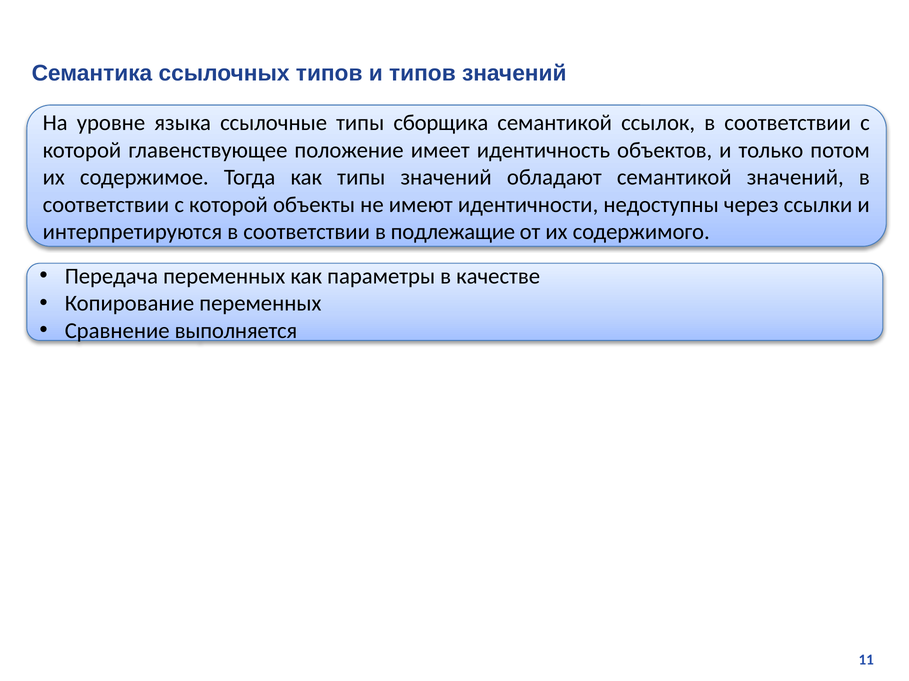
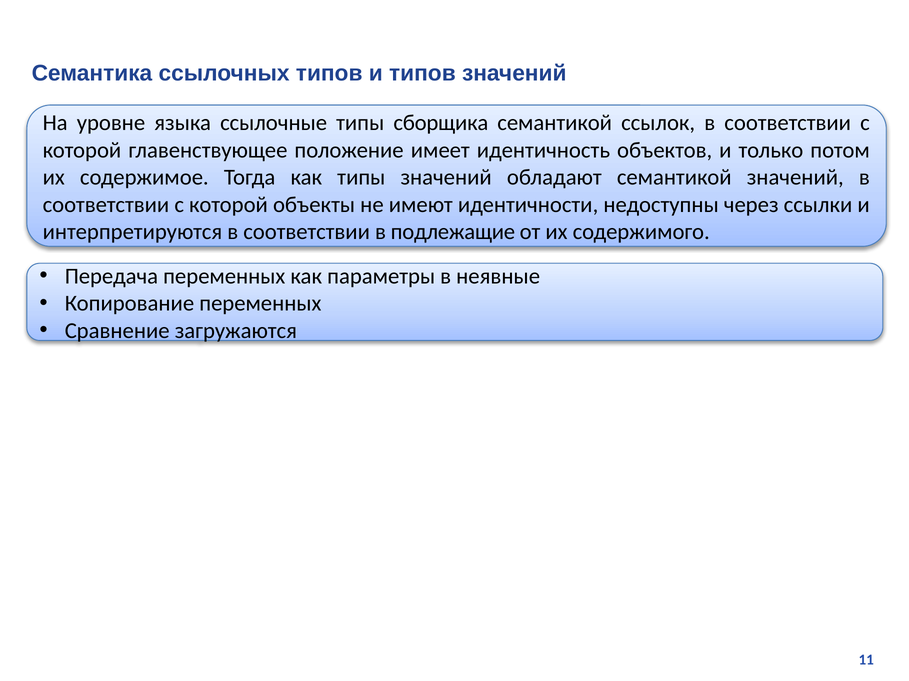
качестве: качестве -> неявные (498, 276)
выполняется: выполняется -> загружаются (236, 331)
